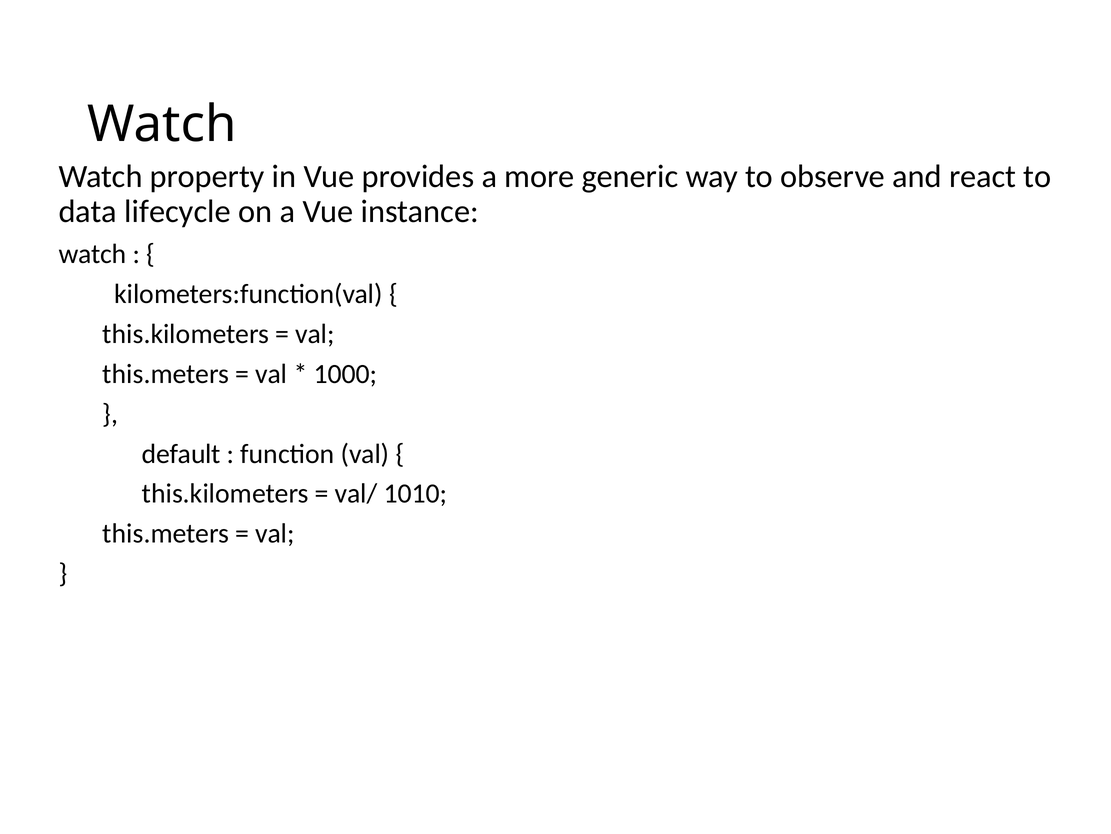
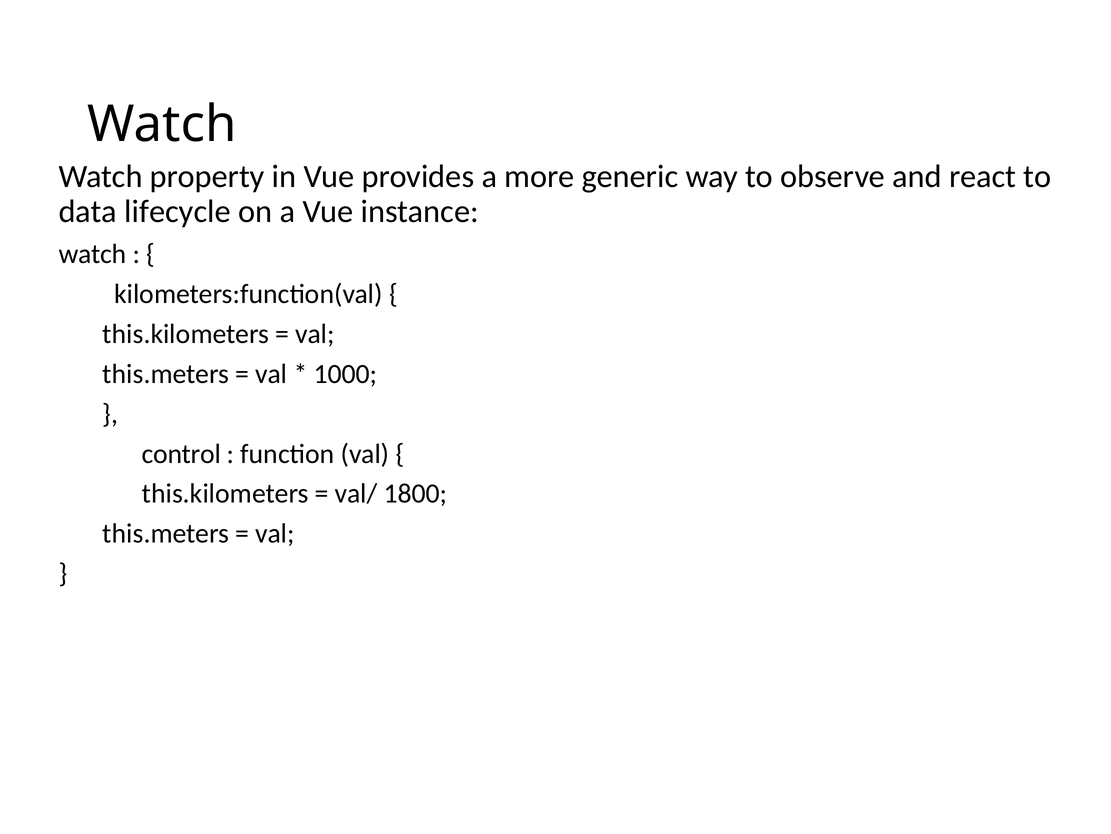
default: default -> control (181, 453)
1010: 1010 -> 1800 (416, 493)
